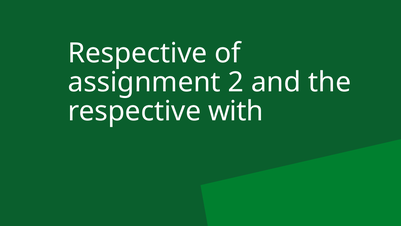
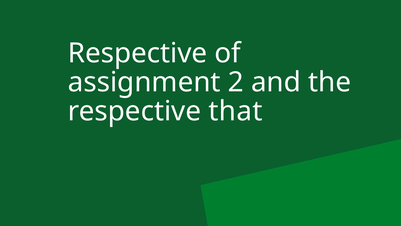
with: with -> that (236, 111)
